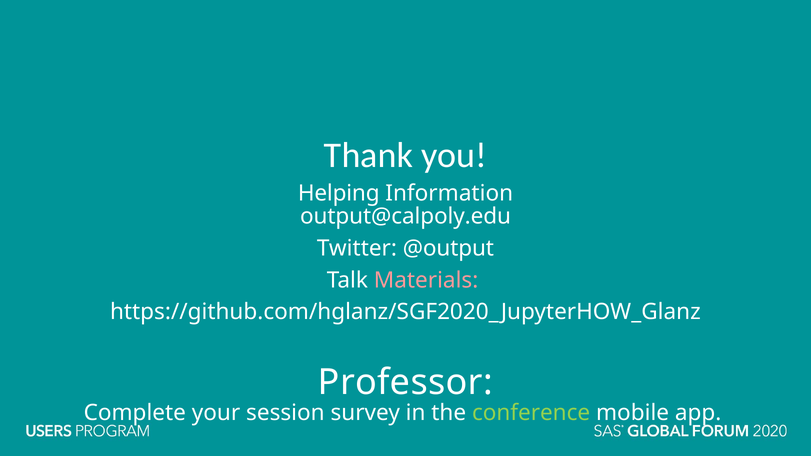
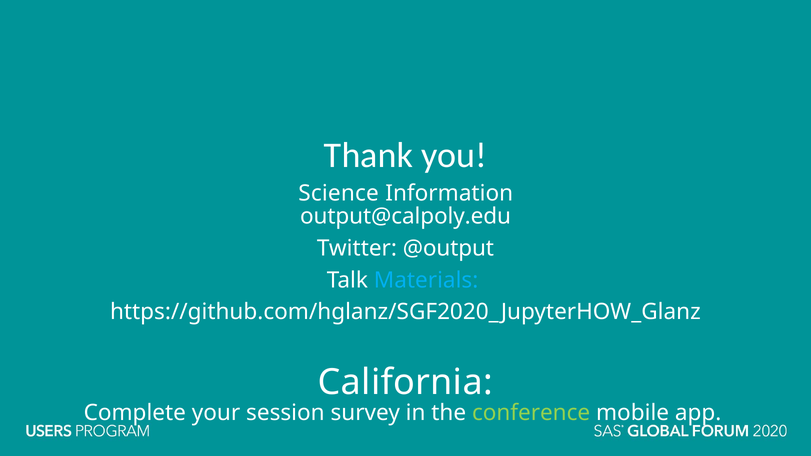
Helping: Helping -> Science (339, 193)
Materials colour: pink -> light blue (426, 280)
Professor: Professor -> California (405, 383)
